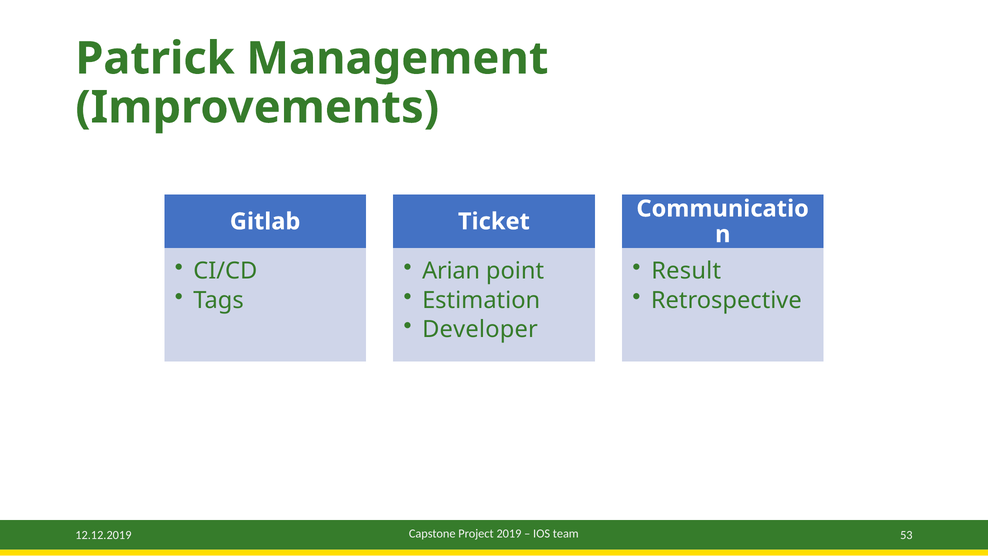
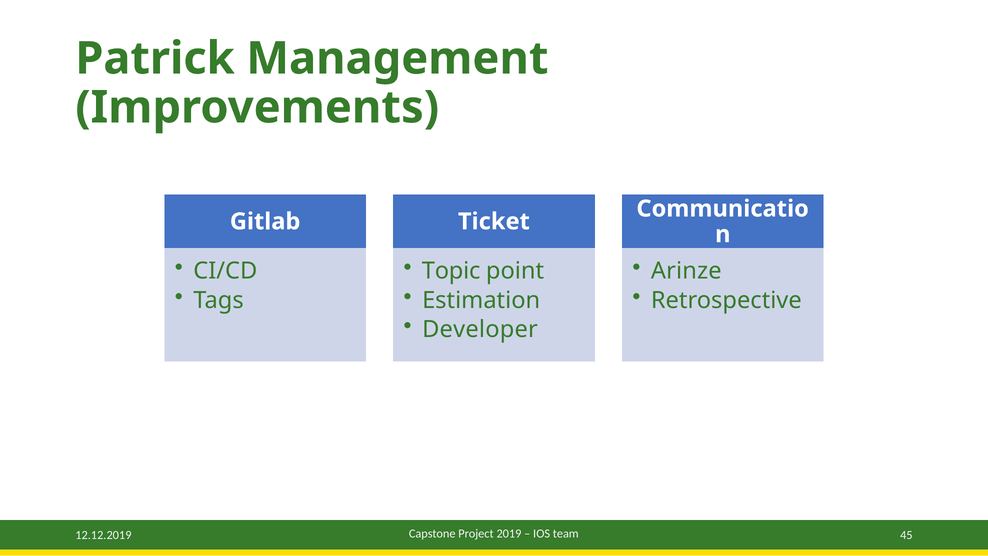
Arian: Arian -> Topic (451, 271)
Result: Result -> Arinze (686, 271)
53: 53 -> 45 (906, 535)
